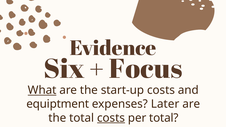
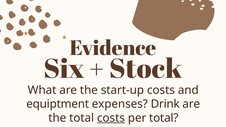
Focus: Focus -> Stock (146, 69)
What underline: present -> none (42, 90)
Later: Later -> Drink (165, 104)
